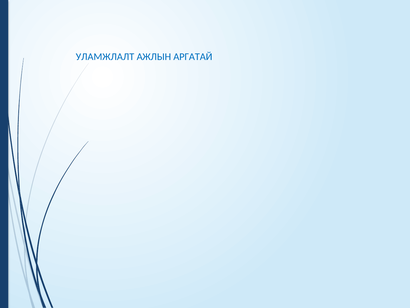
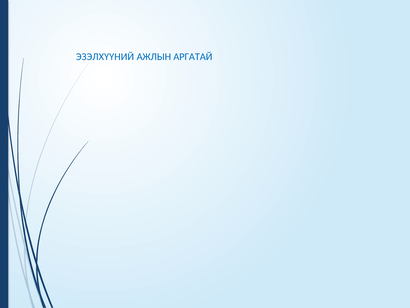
УЛАМЖЛАЛТ: УЛАМЖЛАЛТ -> ЭЗЭЛХҮҮНИЙ (105, 57)
